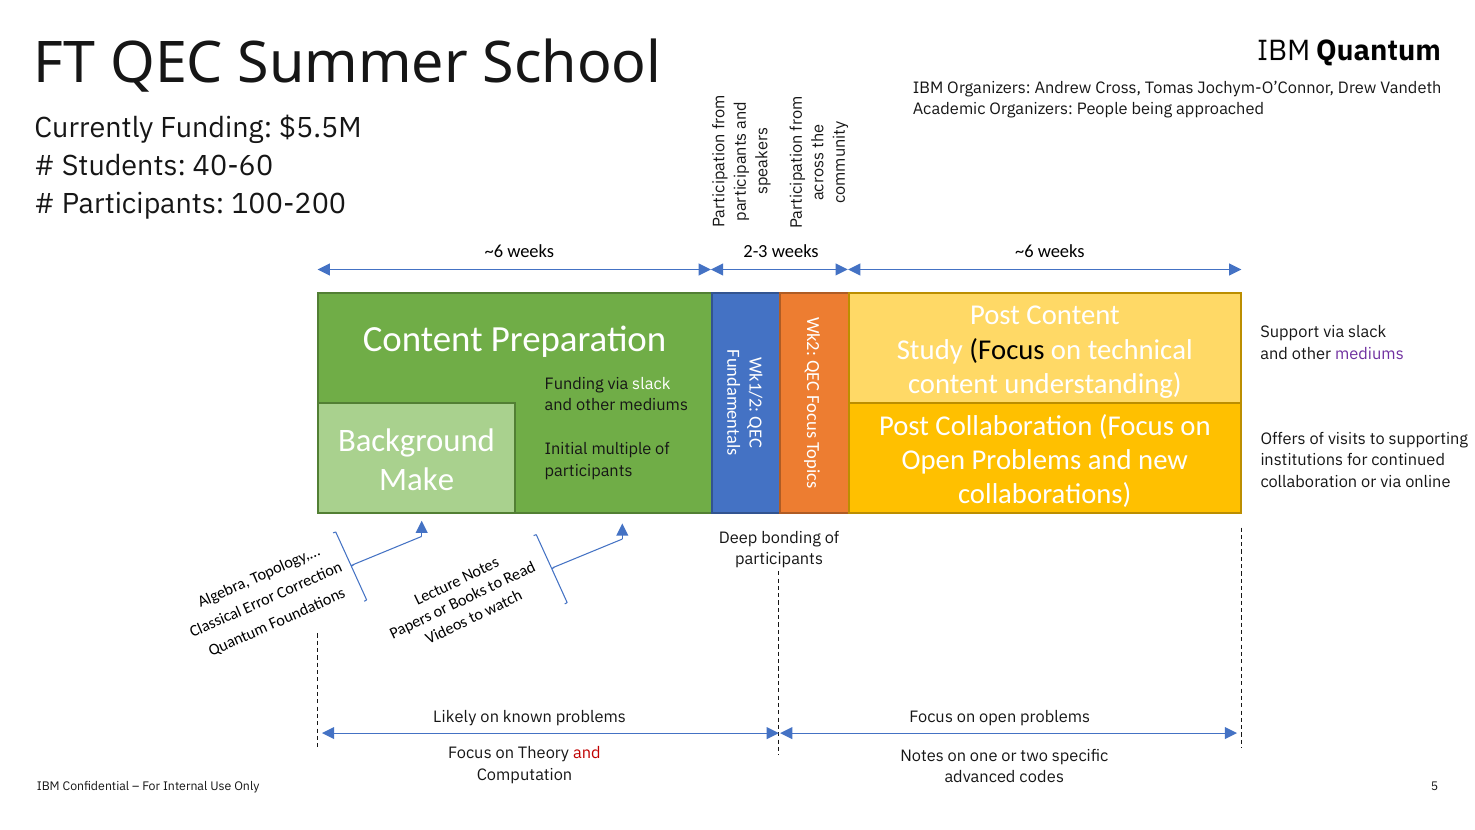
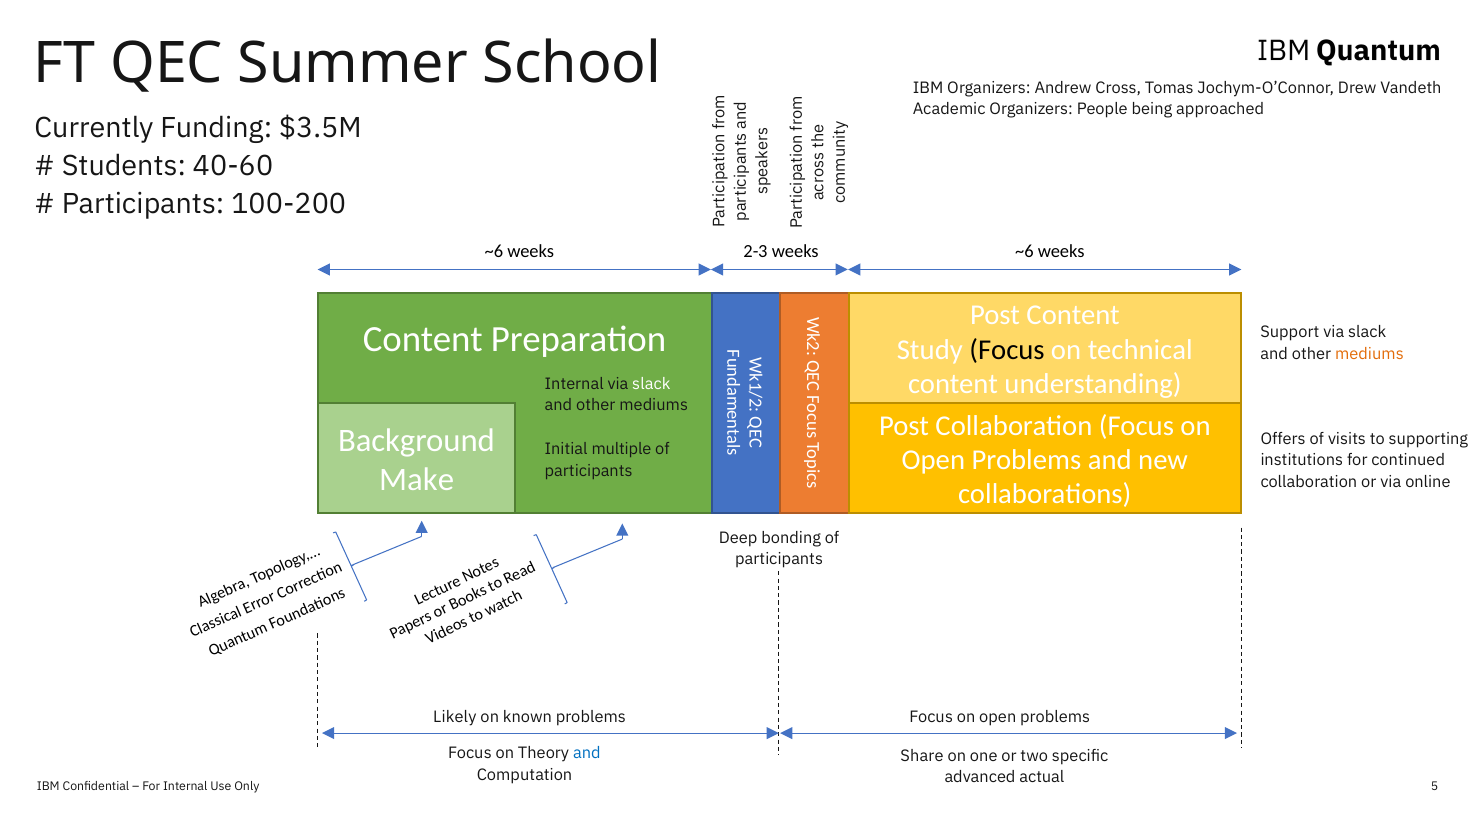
$5.5M: $5.5M -> $3.5M (320, 128)
mediums colour: purple -> orange (1369, 354)
Funding: Funding -> Internal (574, 384)
and colour: red -> blue (587, 753)
Notes: Notes -> Share (922, 756)
codes: codes -> actual (1042, 777)
